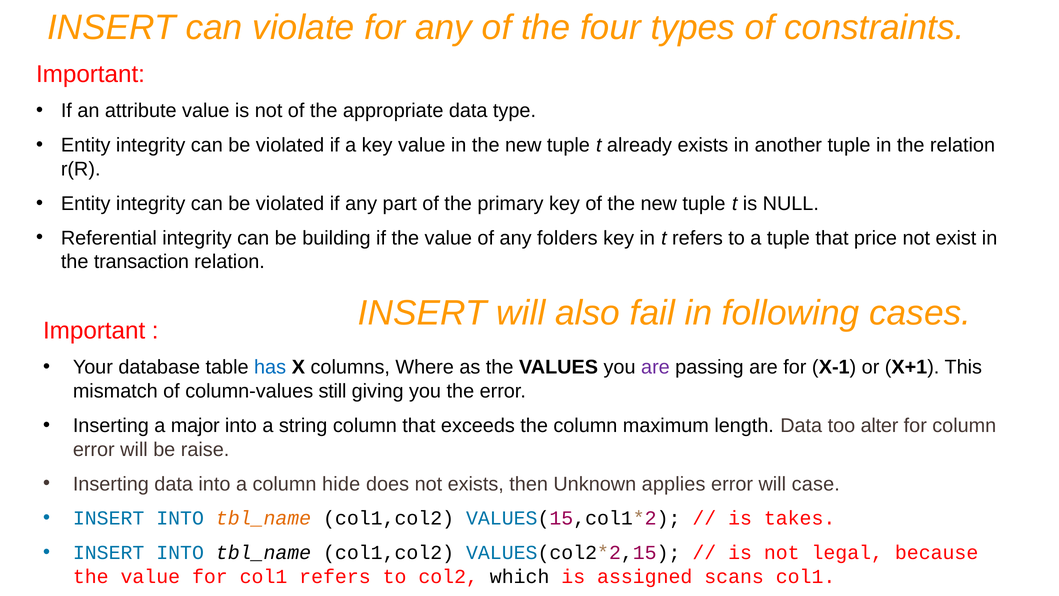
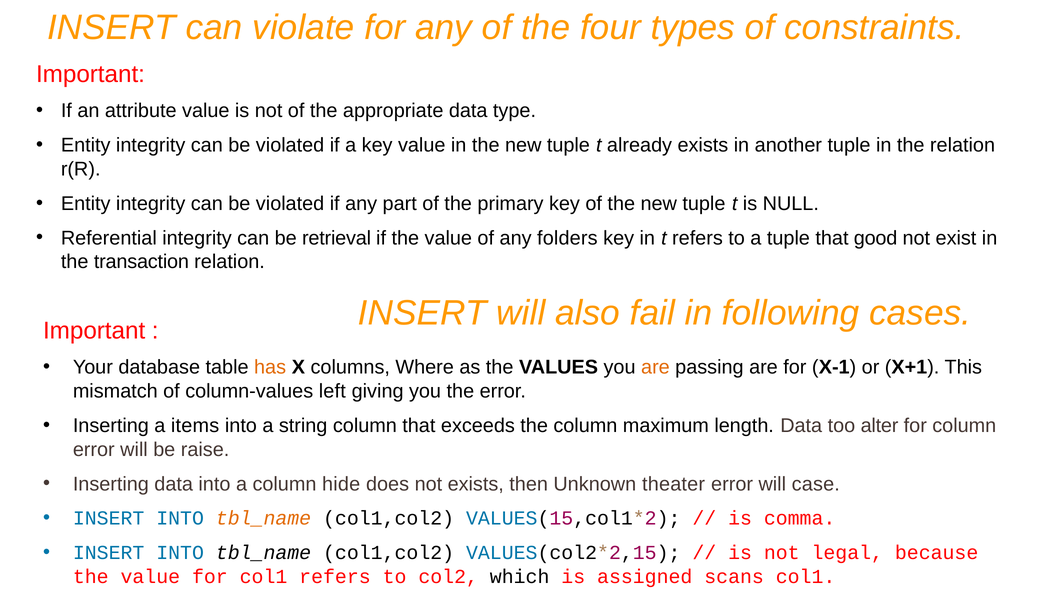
building: building -> retrieval (337, 238)
price: price -> good (876, 238)
has colour: blue -> orange (270, 367)
are colour: purple -> orange (655, 367)
still: still -> left (332, 391)
major: major -> items (195, 425)
applies: applies -> theater (674, 484)
takes: takes -> comma (800, 518)
